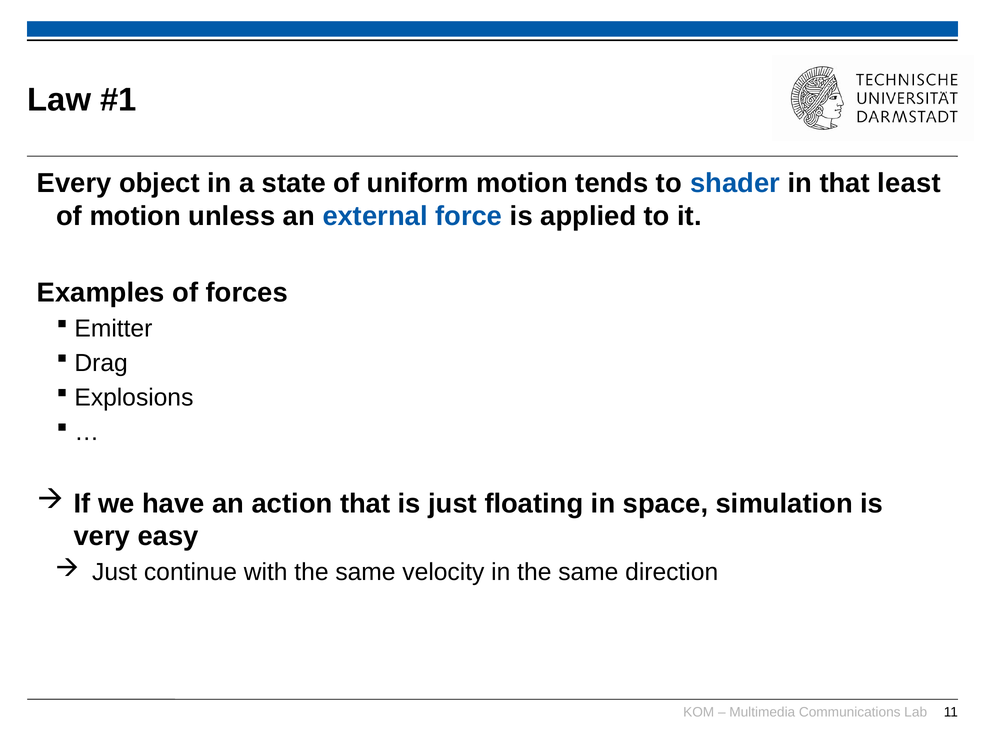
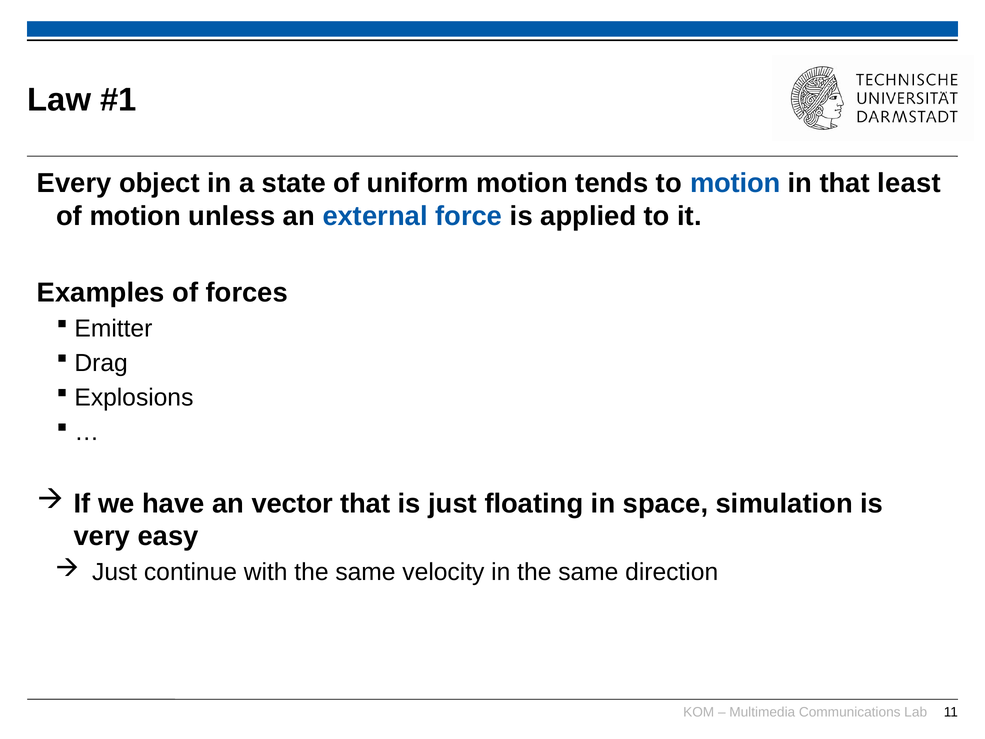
to shader: shader -> motion (735, 183)
action: action -> vector (292, 503)
